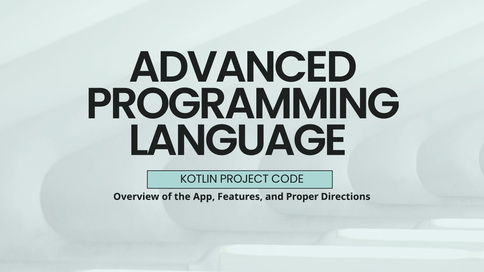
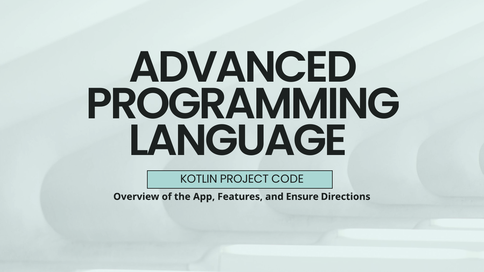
Proper: Proper -> Ensure (302, 197)
